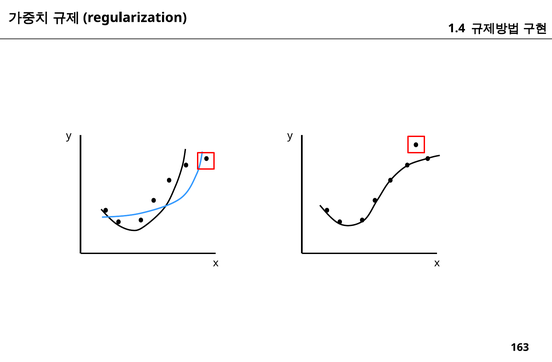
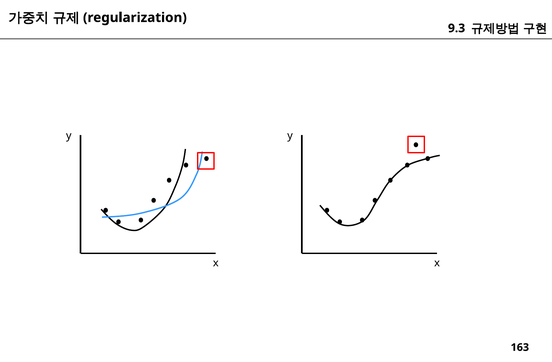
1.4: 1.4 -> 9.3 (457, 28)
